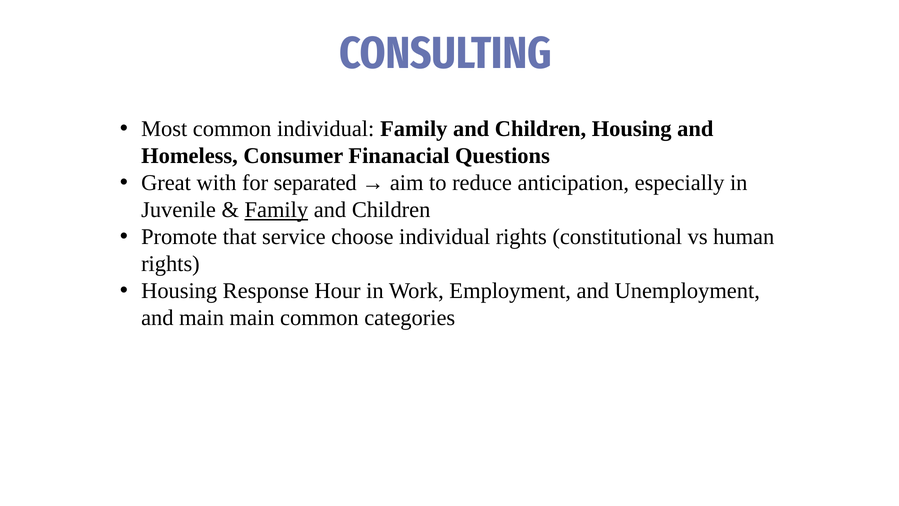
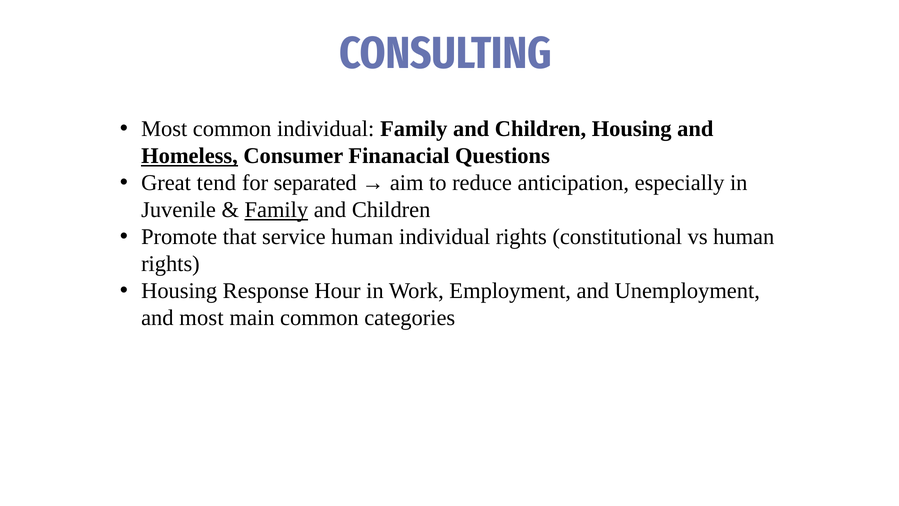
Homeless underline: none -> present (190, 156)
with: with -> tend (216, 183)
service choose: choose -> human (362, 237)
and main: main -> most (201, 318)
